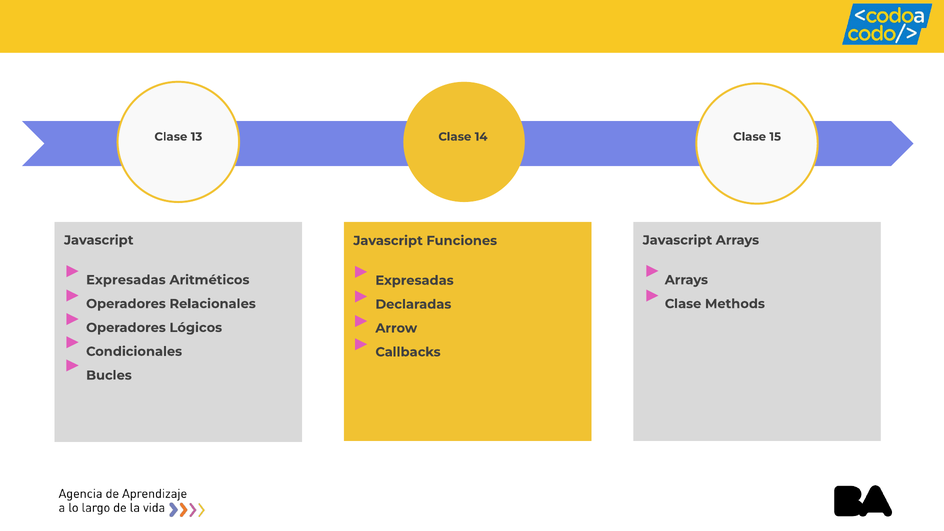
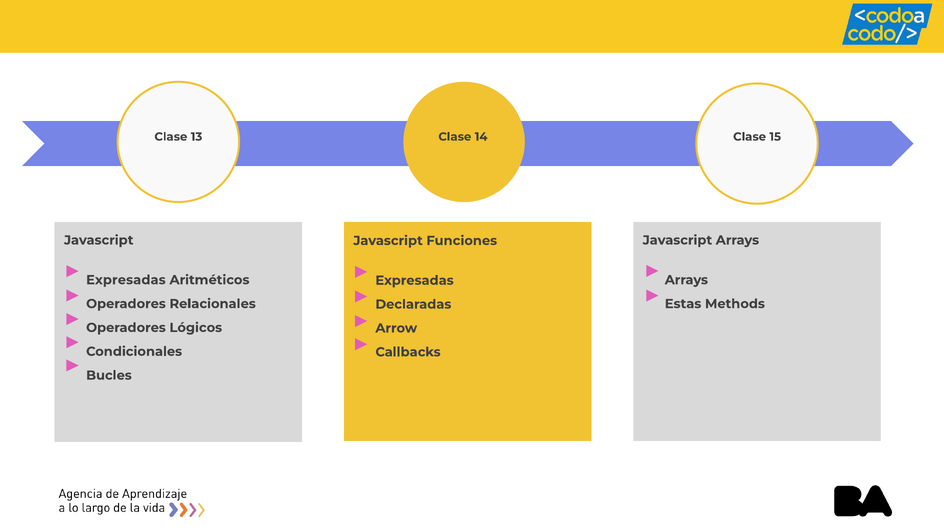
Clase: Clase -> Estas (683, 304)
